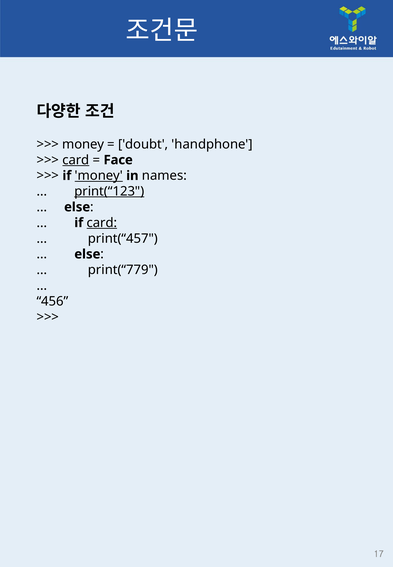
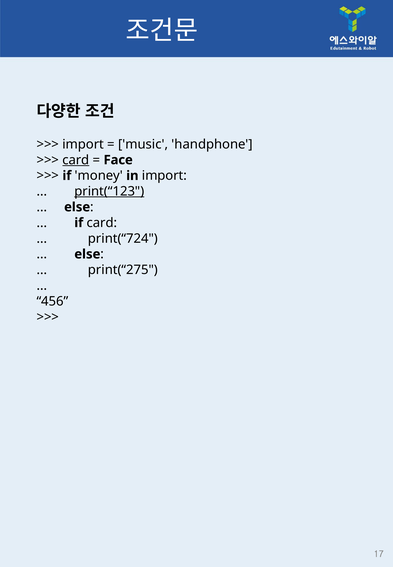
money: money -> import (83, 144)
doubt: doubt -> music (143, 144)
money underline: present -> none (99, 176)
in names: names -> import (164, 176)
card underline: present -> none (102, 223)
print(“457: print(“457 -> print(“724 (123, 239)
print(“779: print(“779 -> print(“275 (123, 270)
